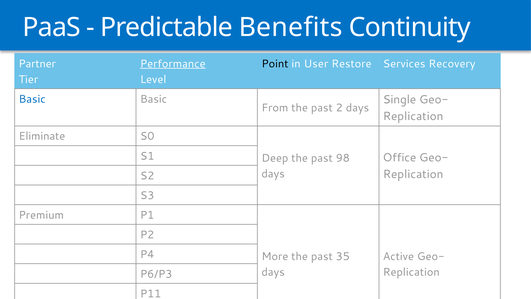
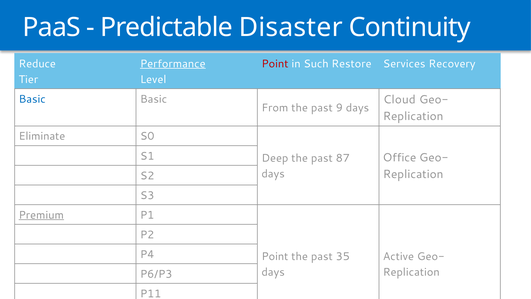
Benefits: Benefits -> Disaster (291, 27)
Partner: Partner -> Reduce (37, 64)
Point colour: black -> red (275, 64)
User: User -> Such (316, 64)
Single: Single -> Cloud (399, 99)
2: 2 -> 9 (339, 108)
98: 98 -> 87 (343, 158)
Premium underline: none -> present (41, 215)
More: More -> Point (275, 256)
